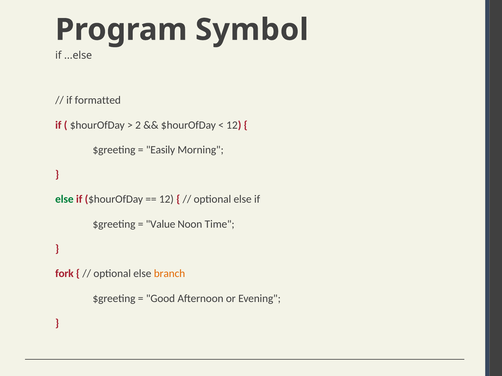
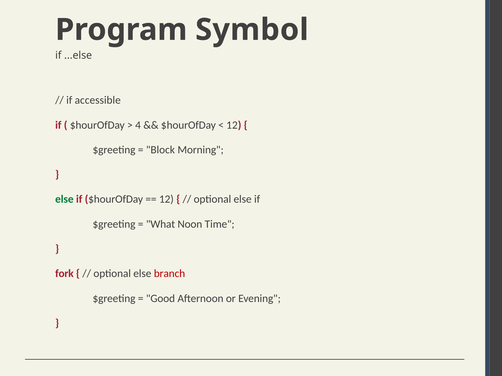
formatted: formatted -> accessible (98, 100)
2: 2 -> 4 (138, 125)
Easily: Easily -> Block (160, 150)
Value: Value -> What (161, 224)
branch colour: orange -> red (169, 274)
